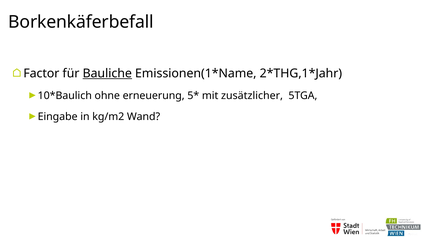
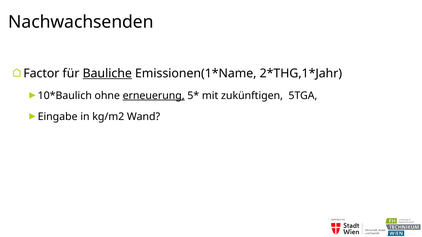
Borkenkäferbefall: Borkenkäferbefall -> Nachwachsenden (81, 22)
erneuerung underline: none -> present (154, 96)
zusätzlicher: zusätzlicher -> zukünftigen (252, 96)
